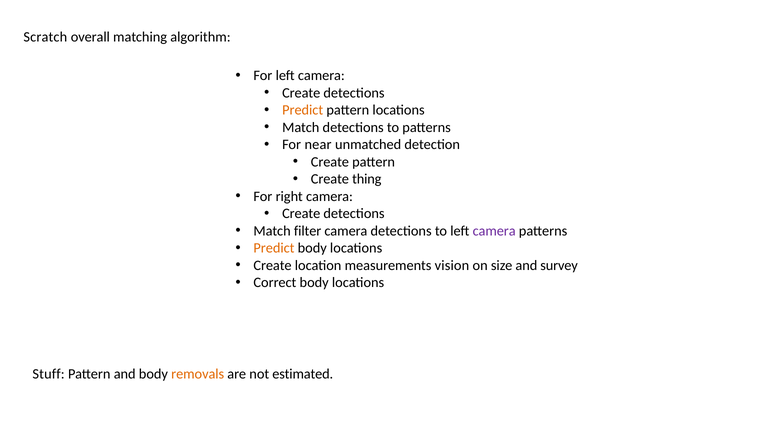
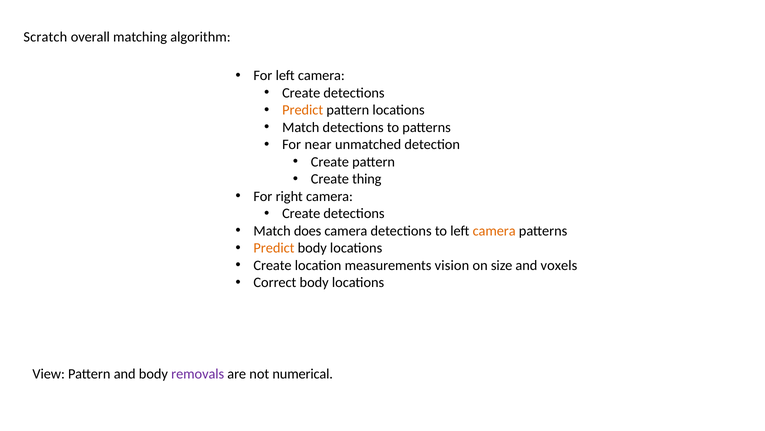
filter: filter -> does (308, 231)
camera colour: purple -> orange (494, 231)
survey: survey -> voxels (559, 265)
Stuff: Stuff -> View (49, 374)
removals colour: orange -> purple (198, 374)
estimated: estimated -> numerical (303, 374)
